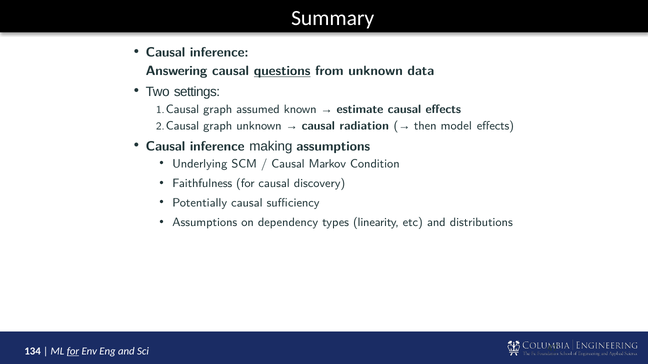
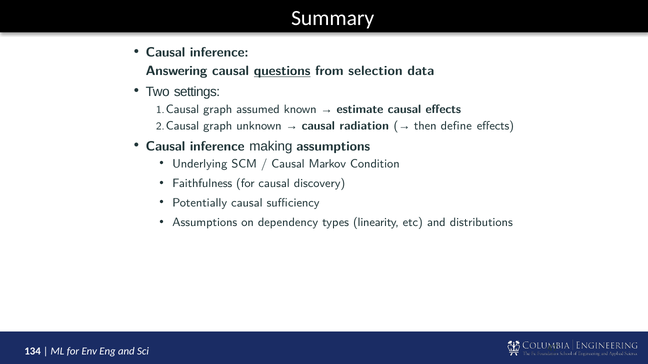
from unknown: unknown -> selection (375, 71)
model: model -> define (456, 126)
for underline: present -> none (73, 352)
